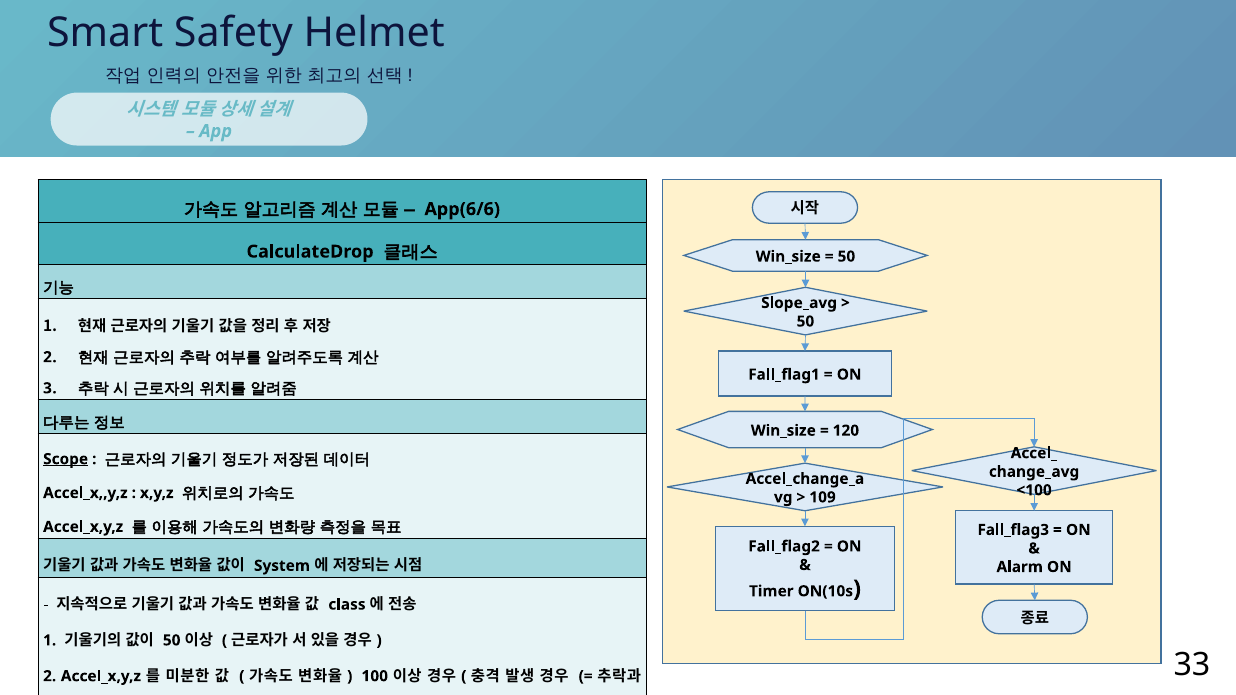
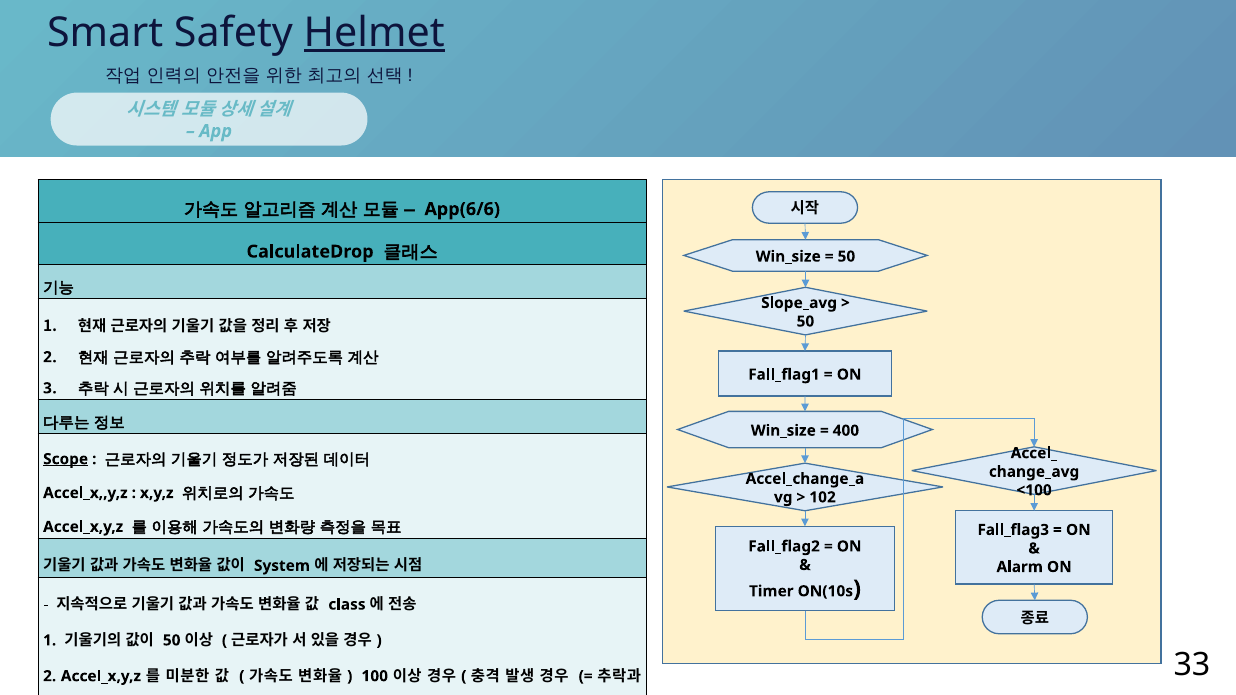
Helmet underline: none -> present (374, 33)
120: 120 -> 400 (846, 431)
109: 109 -> 102 (823, 497)
